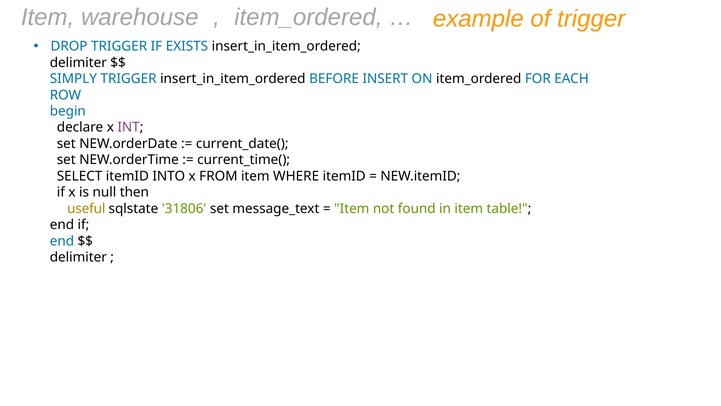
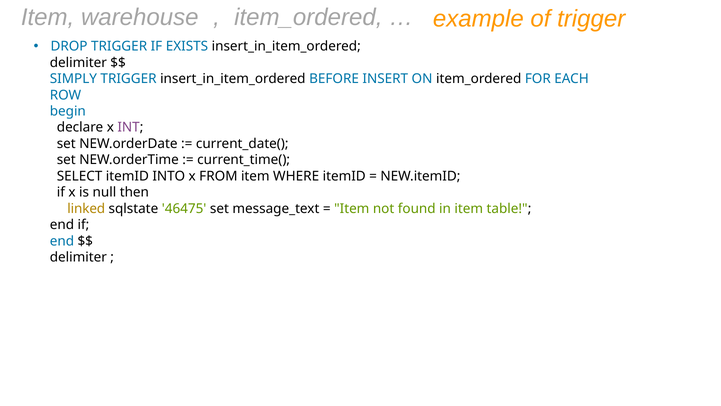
useful: useful -> linked (86, 208)
31806: 31806 -> 46475 (184, 208)
